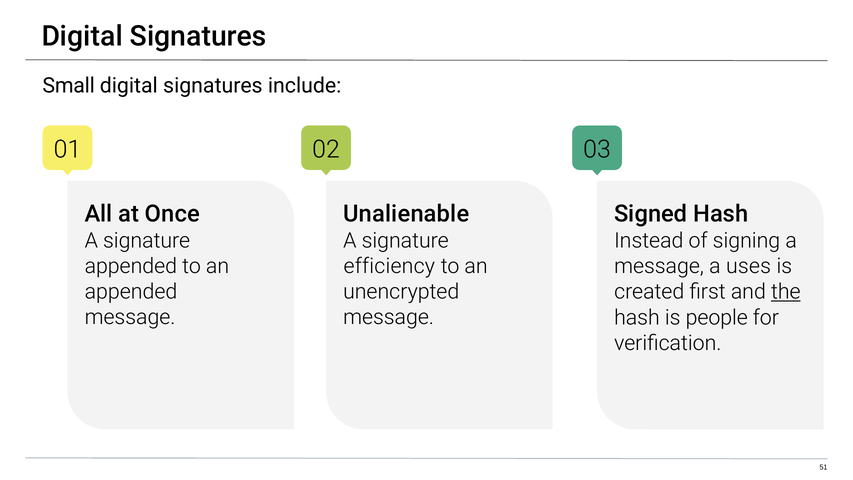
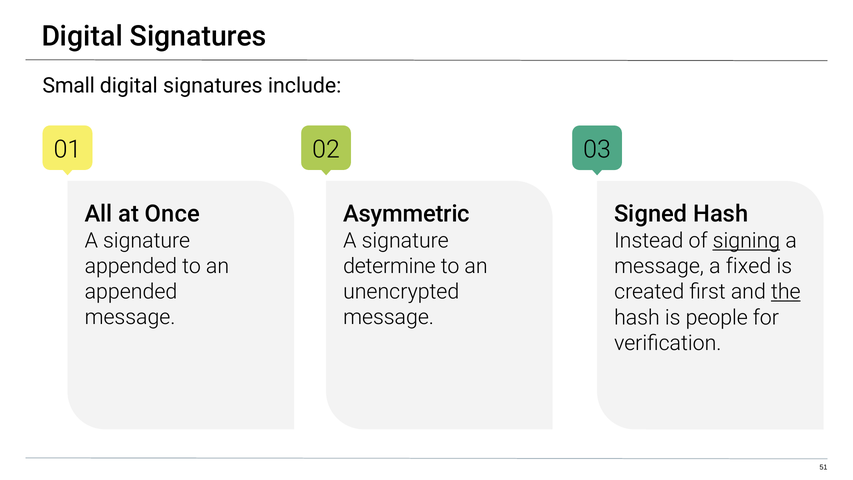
Unalienable: Unalienable -> Asymmetric (406, 214)
signing underline: none -> present (746, 241)
efficiency: efficiency -> determine (389, 266)
uses: uses -> fixed (749, 266)
